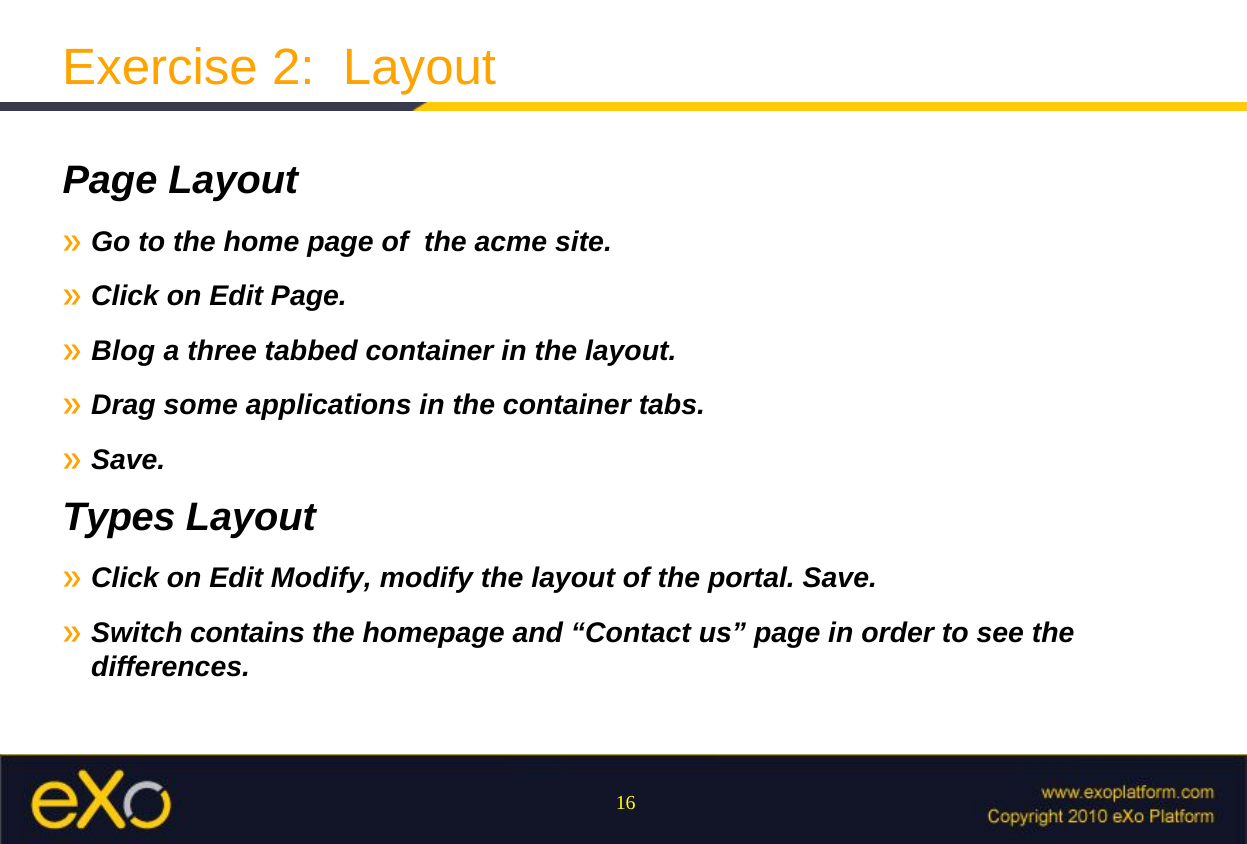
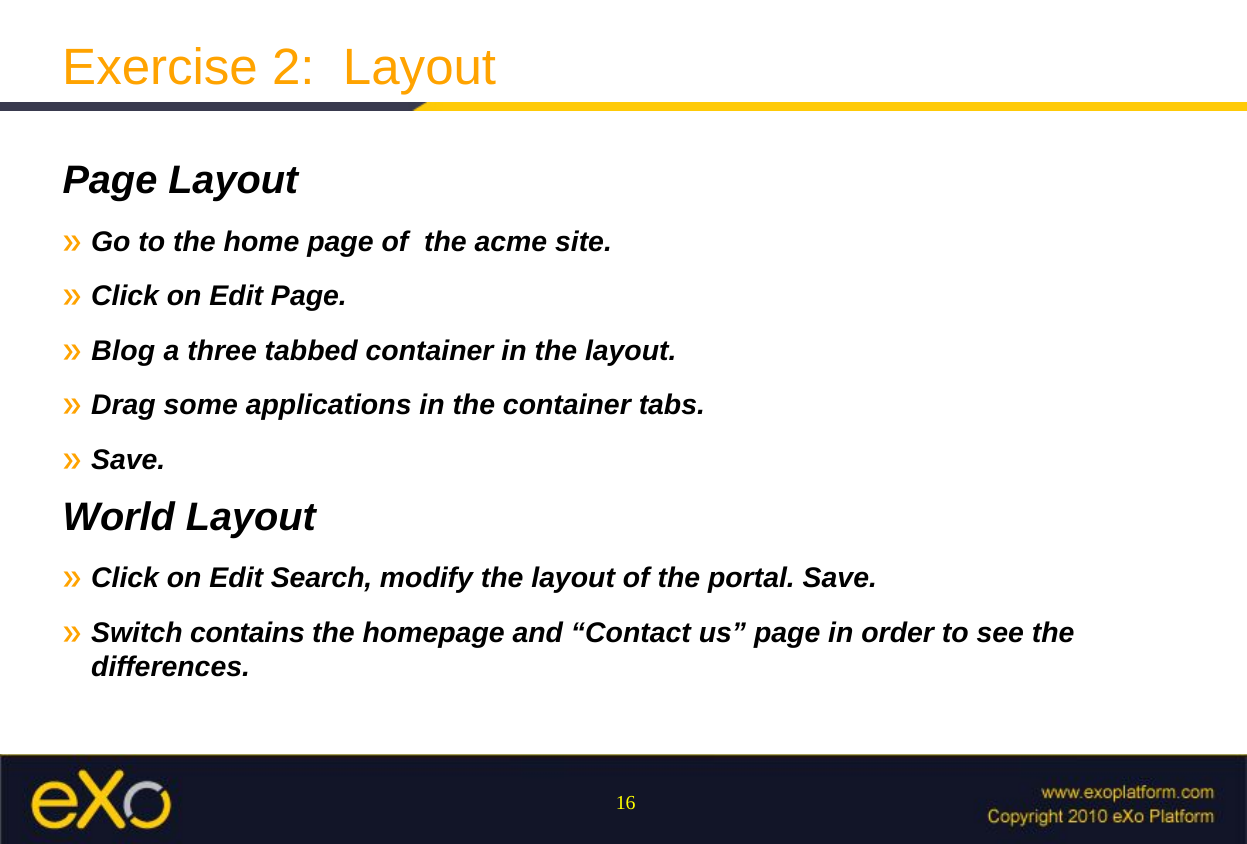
Types: Types -> World (119, 518)
Edit Modify: Modify -> Search (322, 579)
